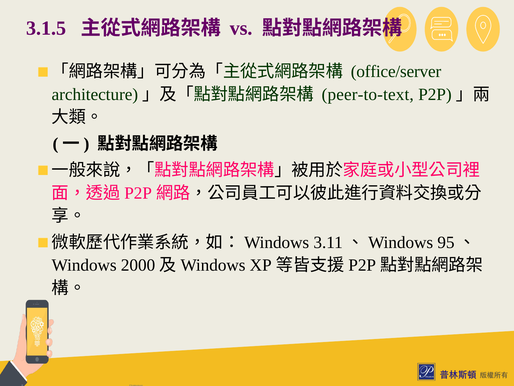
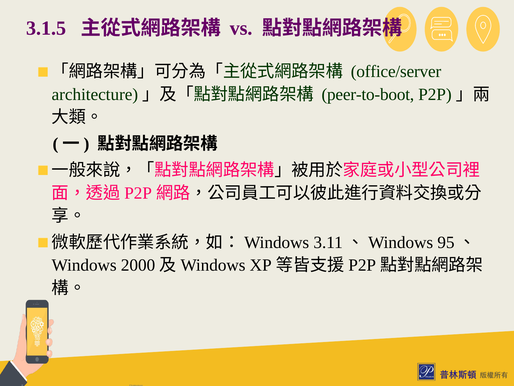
peer-to-text: peer-to-text -> peer-to-boot (368, 94)
